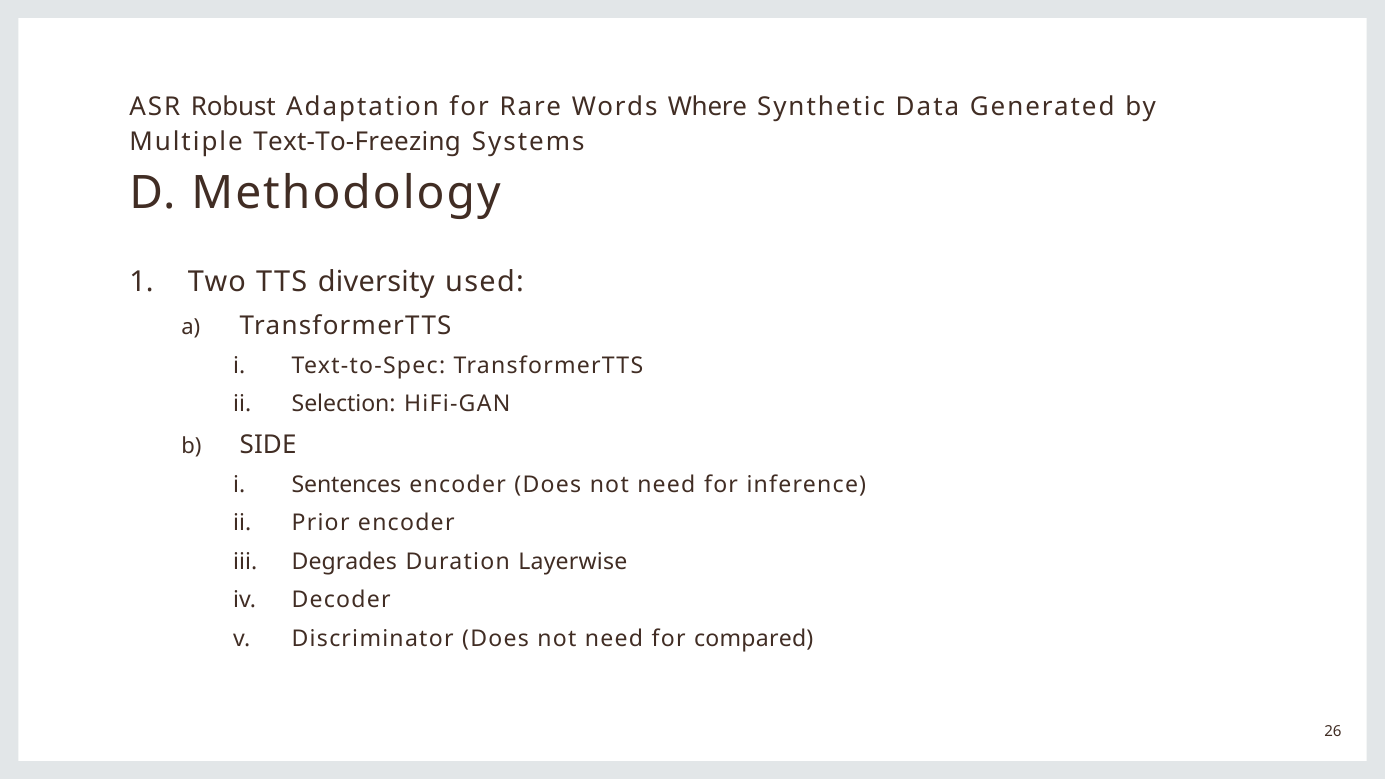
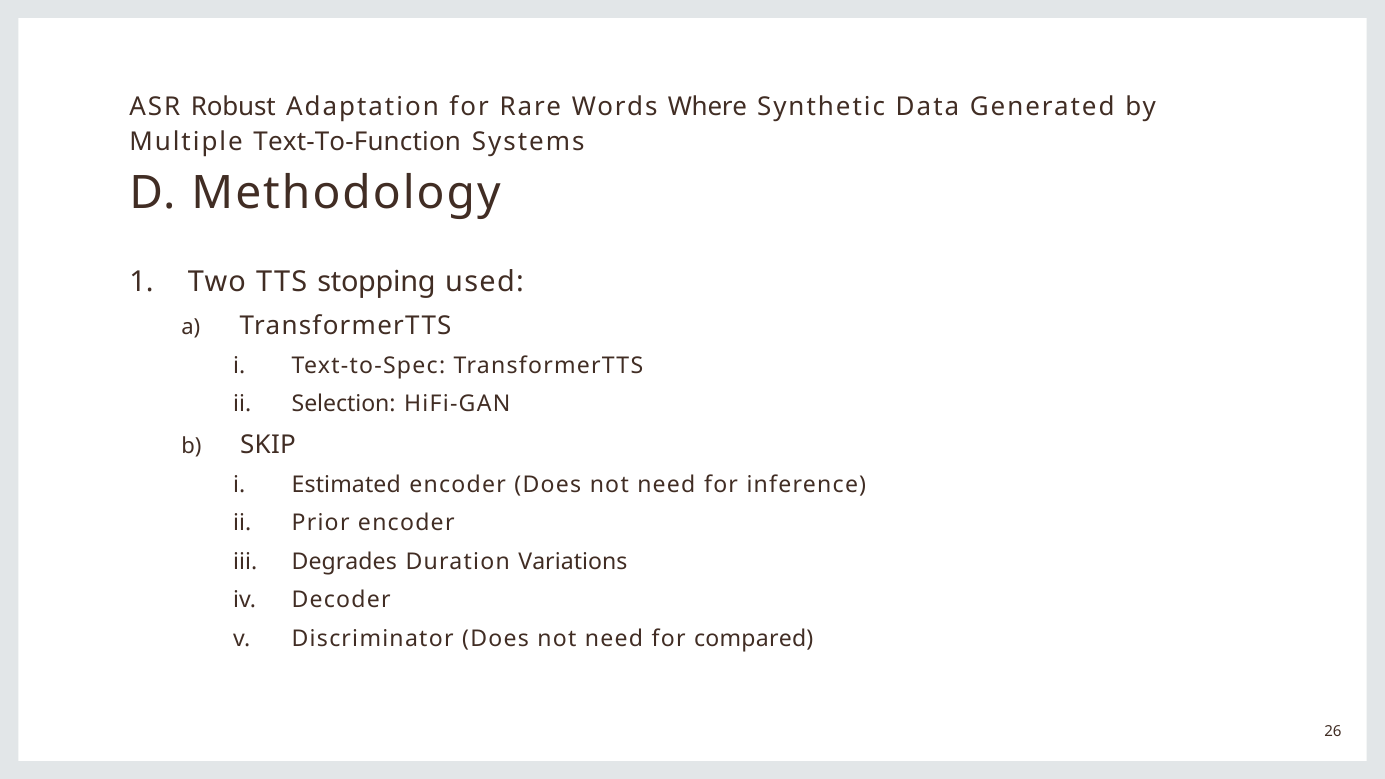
Text-To-Freezing: Text-To-Freezing -> Text-To-Function (357, 142)
diversity: diversity -> stopping (376, 282)
SIDE: SIDE -> SKIP (268, 445)
Sentences: Sentences -> Estimated (346, 485)
Layerwise: Layerwise -> Variations (573, 562)
